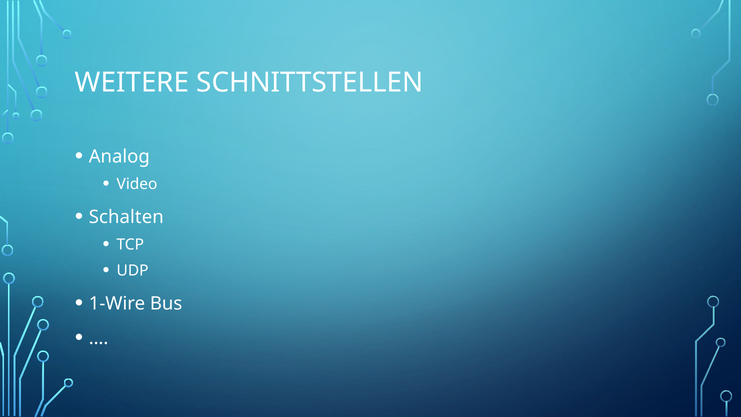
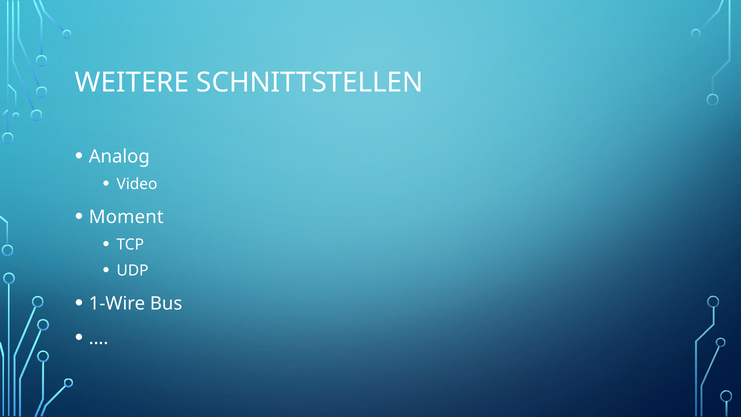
Schalten: Schalten -> Moment (126, 217)
